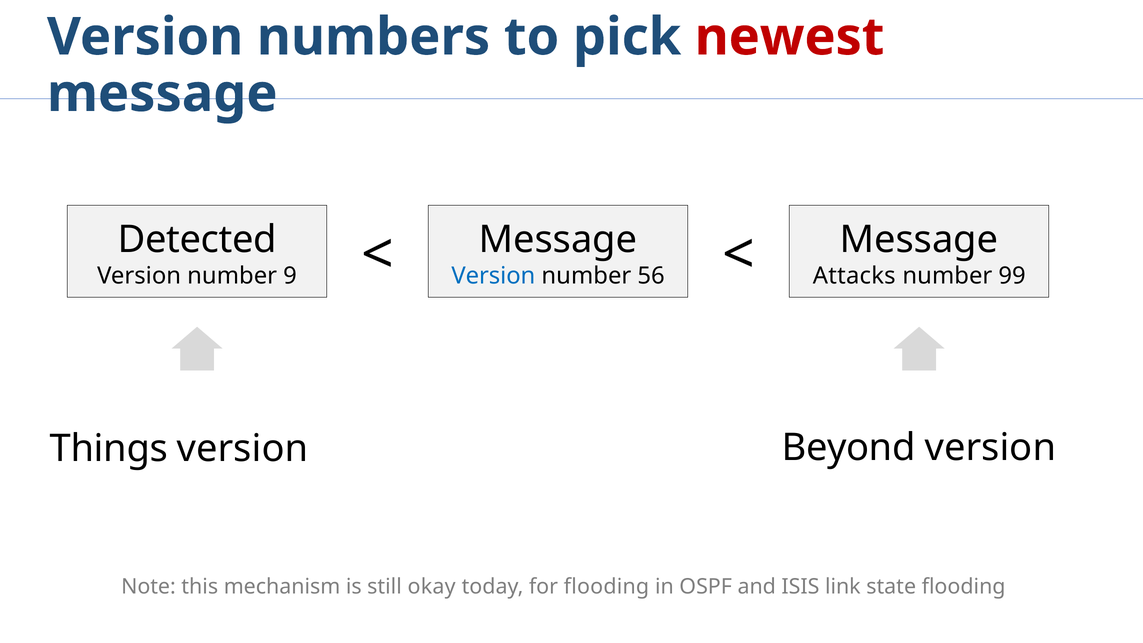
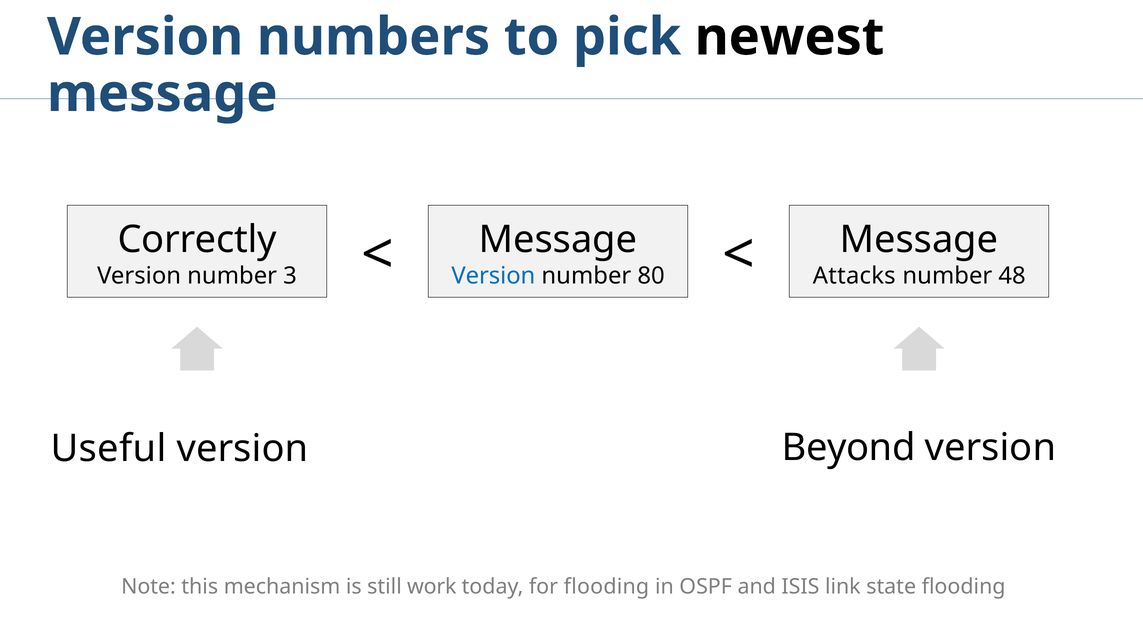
newest colour: red -> black (790, 37)
Detected: Detected -> Correctly (197, 239)
9: 9 -> 3 (290, 276)
56: 56 -> 80 (651, 276)
99: 99 -> 48 (1012, 276)
Things: Things -> Useful (109, 449)
okay: okay -> work (432, 587)
